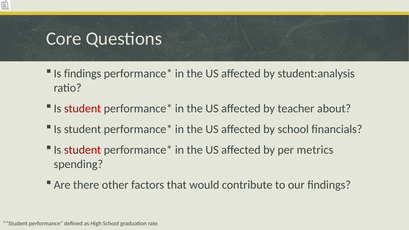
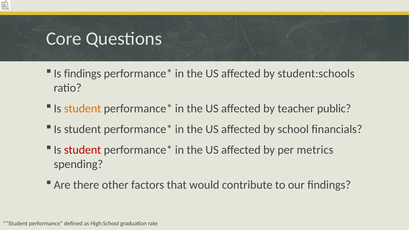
student:analysis: student:analysis -> student:schools (316, 74)
student colour: red -> orange (83, 109)
about: about -> public (334, 109)
